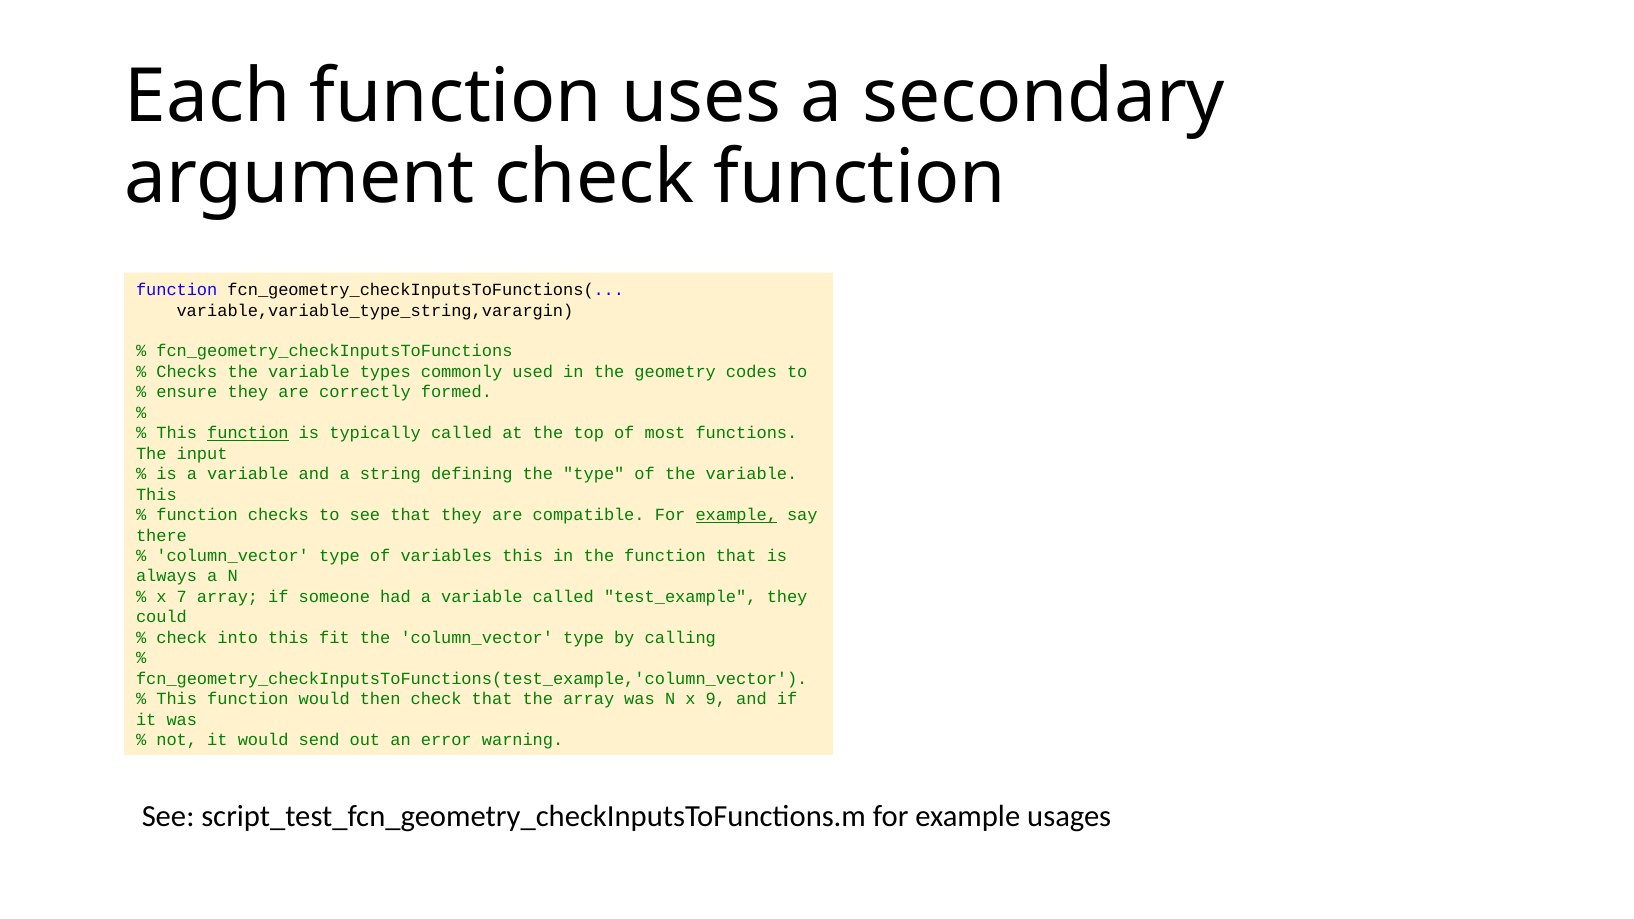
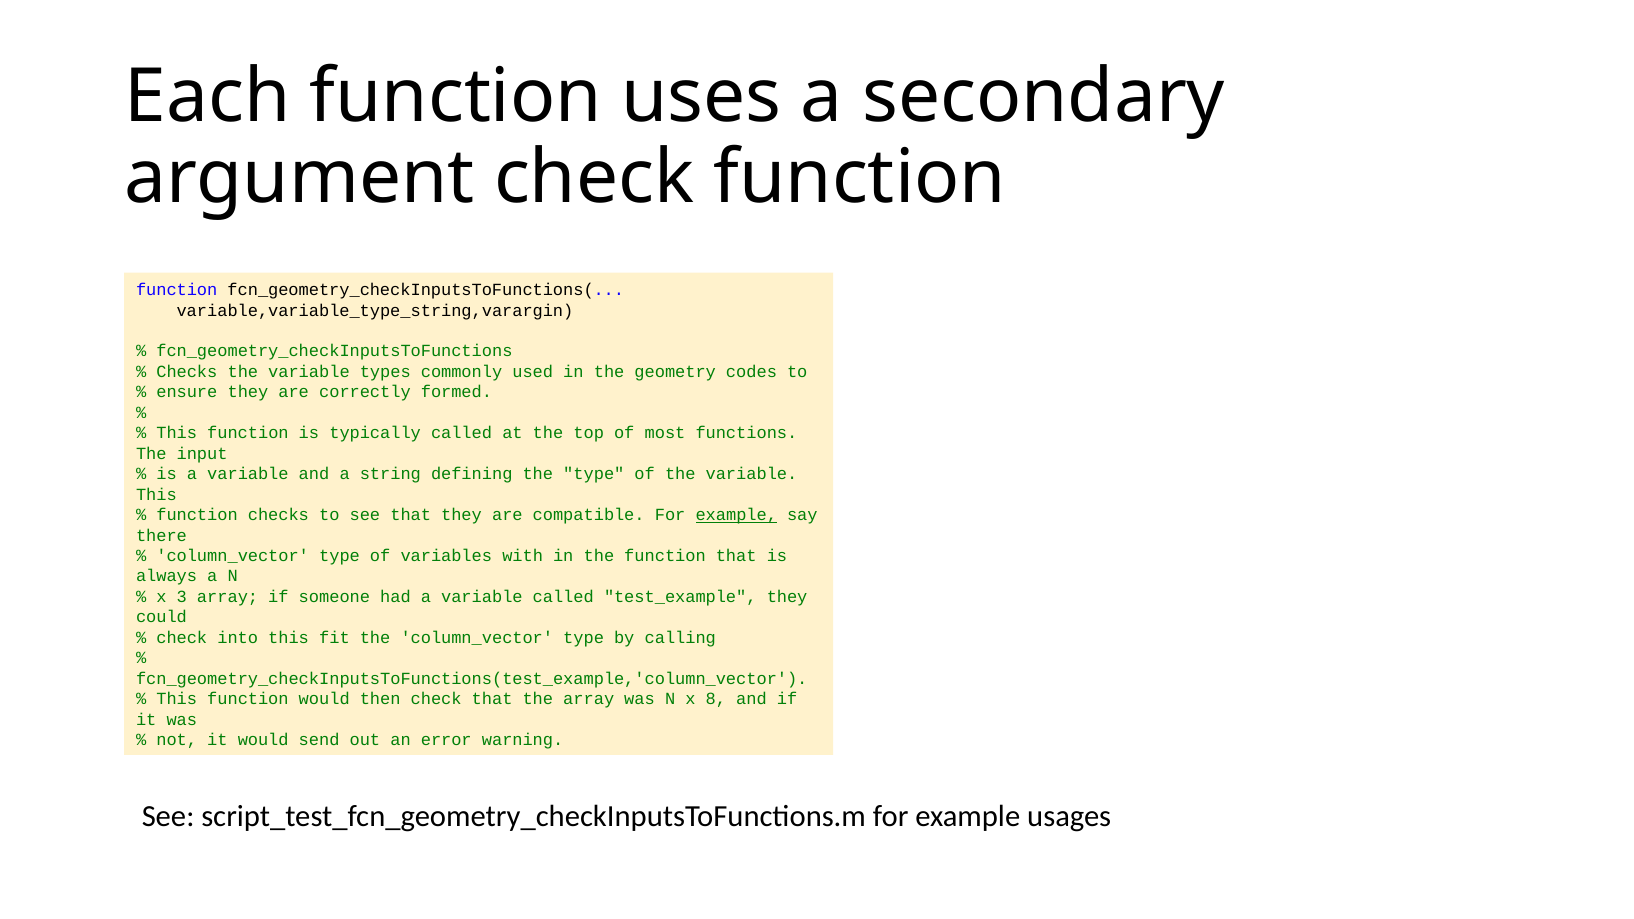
function underline: present -> none (248, 433)
variables this: this -> with (523, 556)
7: 7 -> 3 (182, 597)
9: 9 -> 8 (716, 699)
